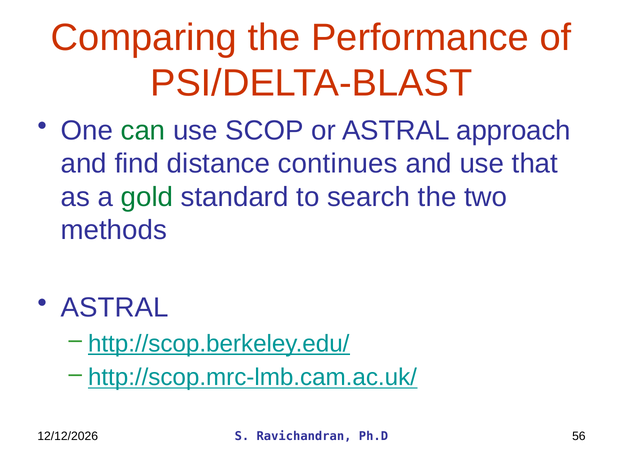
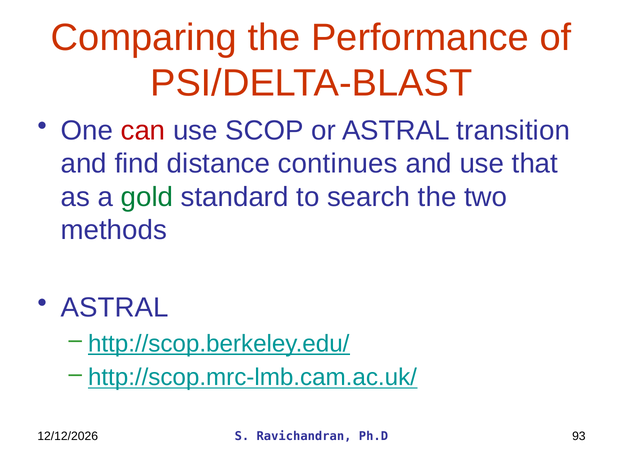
can colour: green -> red (143, 131)
approach: approach -> transition (513, 131)
56: 56 -> 93 (579, 437)
